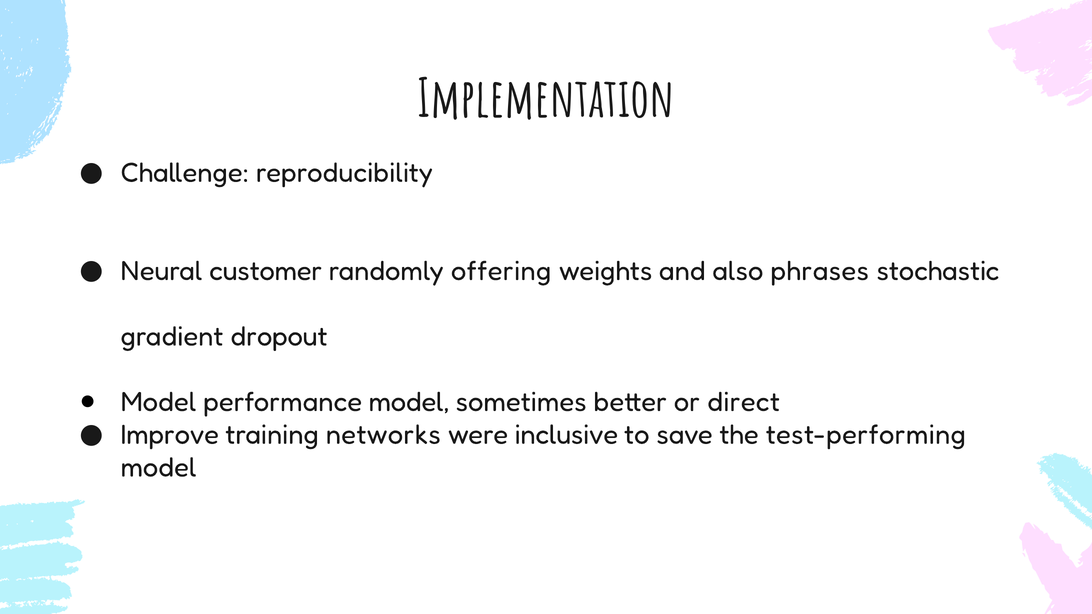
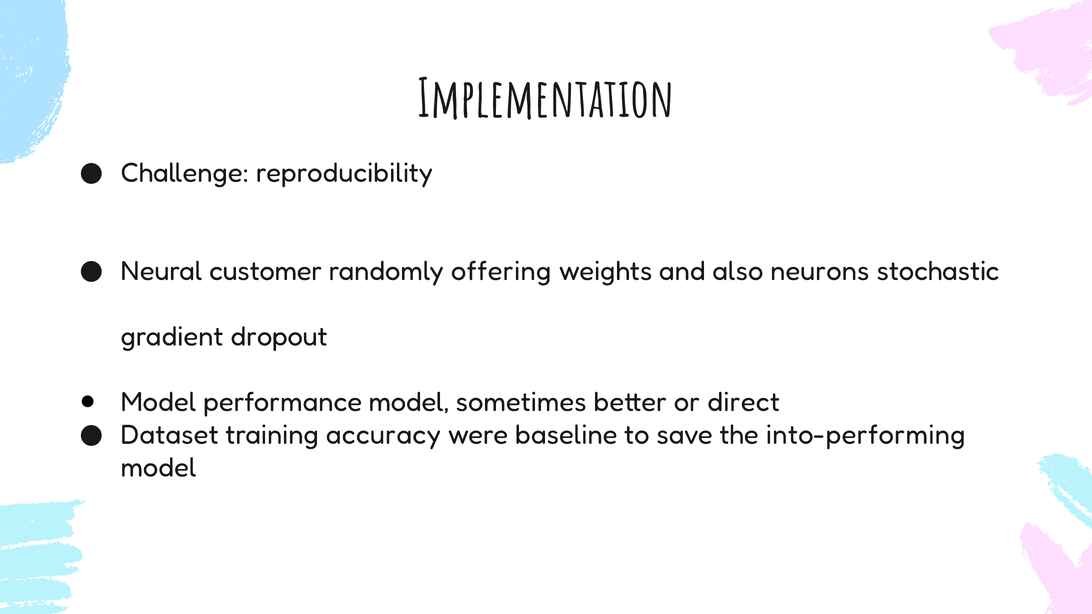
phrases: phrases -> neurons (820, 271)
Improve: Improve -> Dataset (170, 435)
networks: networks -> accuracy (383, 435)
inclusive: inclusive -> baseline (566, 435)
test-performing: test-performing -> into-performing (866, 435)
